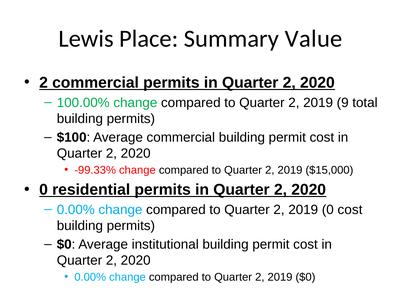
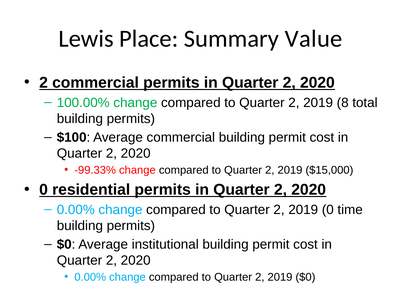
9: 9 -> 8 (343, 103)
0 cost: cost -> time (350, 210)
